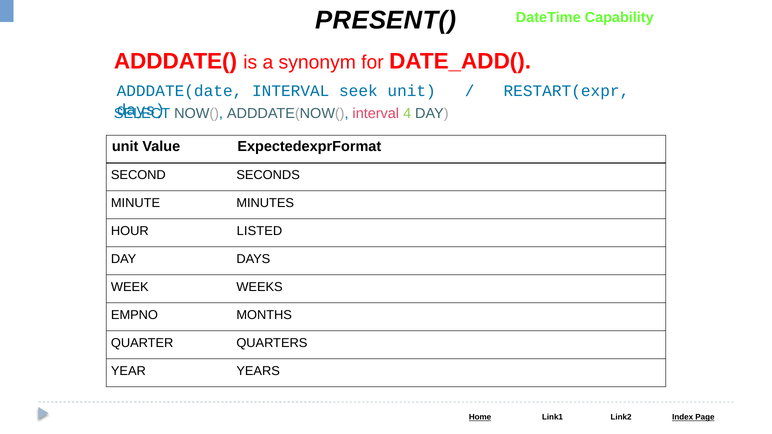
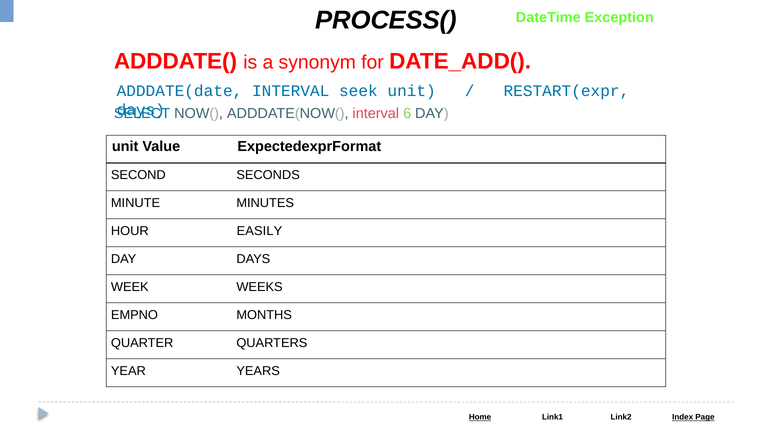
PRESENT(: PRESENT( -> PROCESS( (386, 20)
Capability: Capability -> Exception (619, 17)
4: 4 -> 6 (407, 114)
LISTED: LISTED -> EASILY (259, 231)
